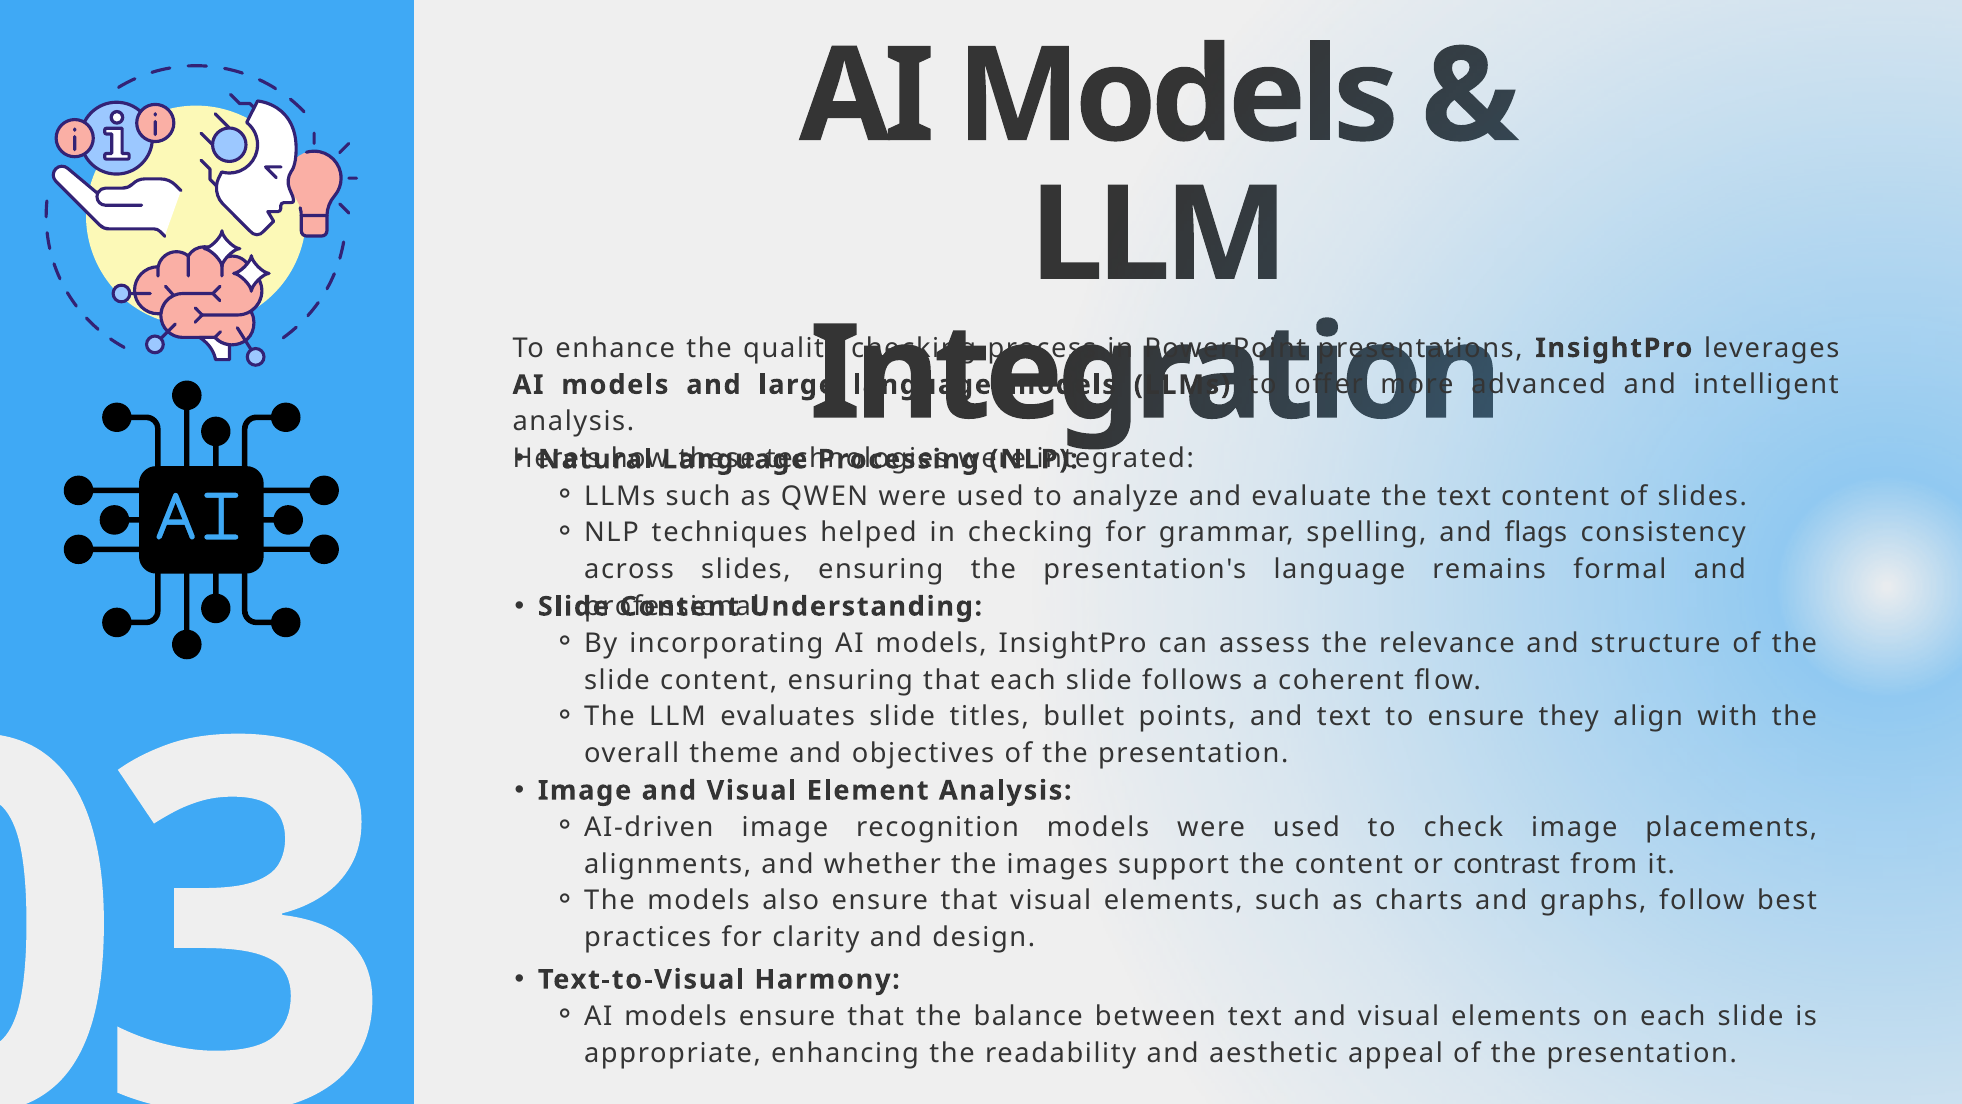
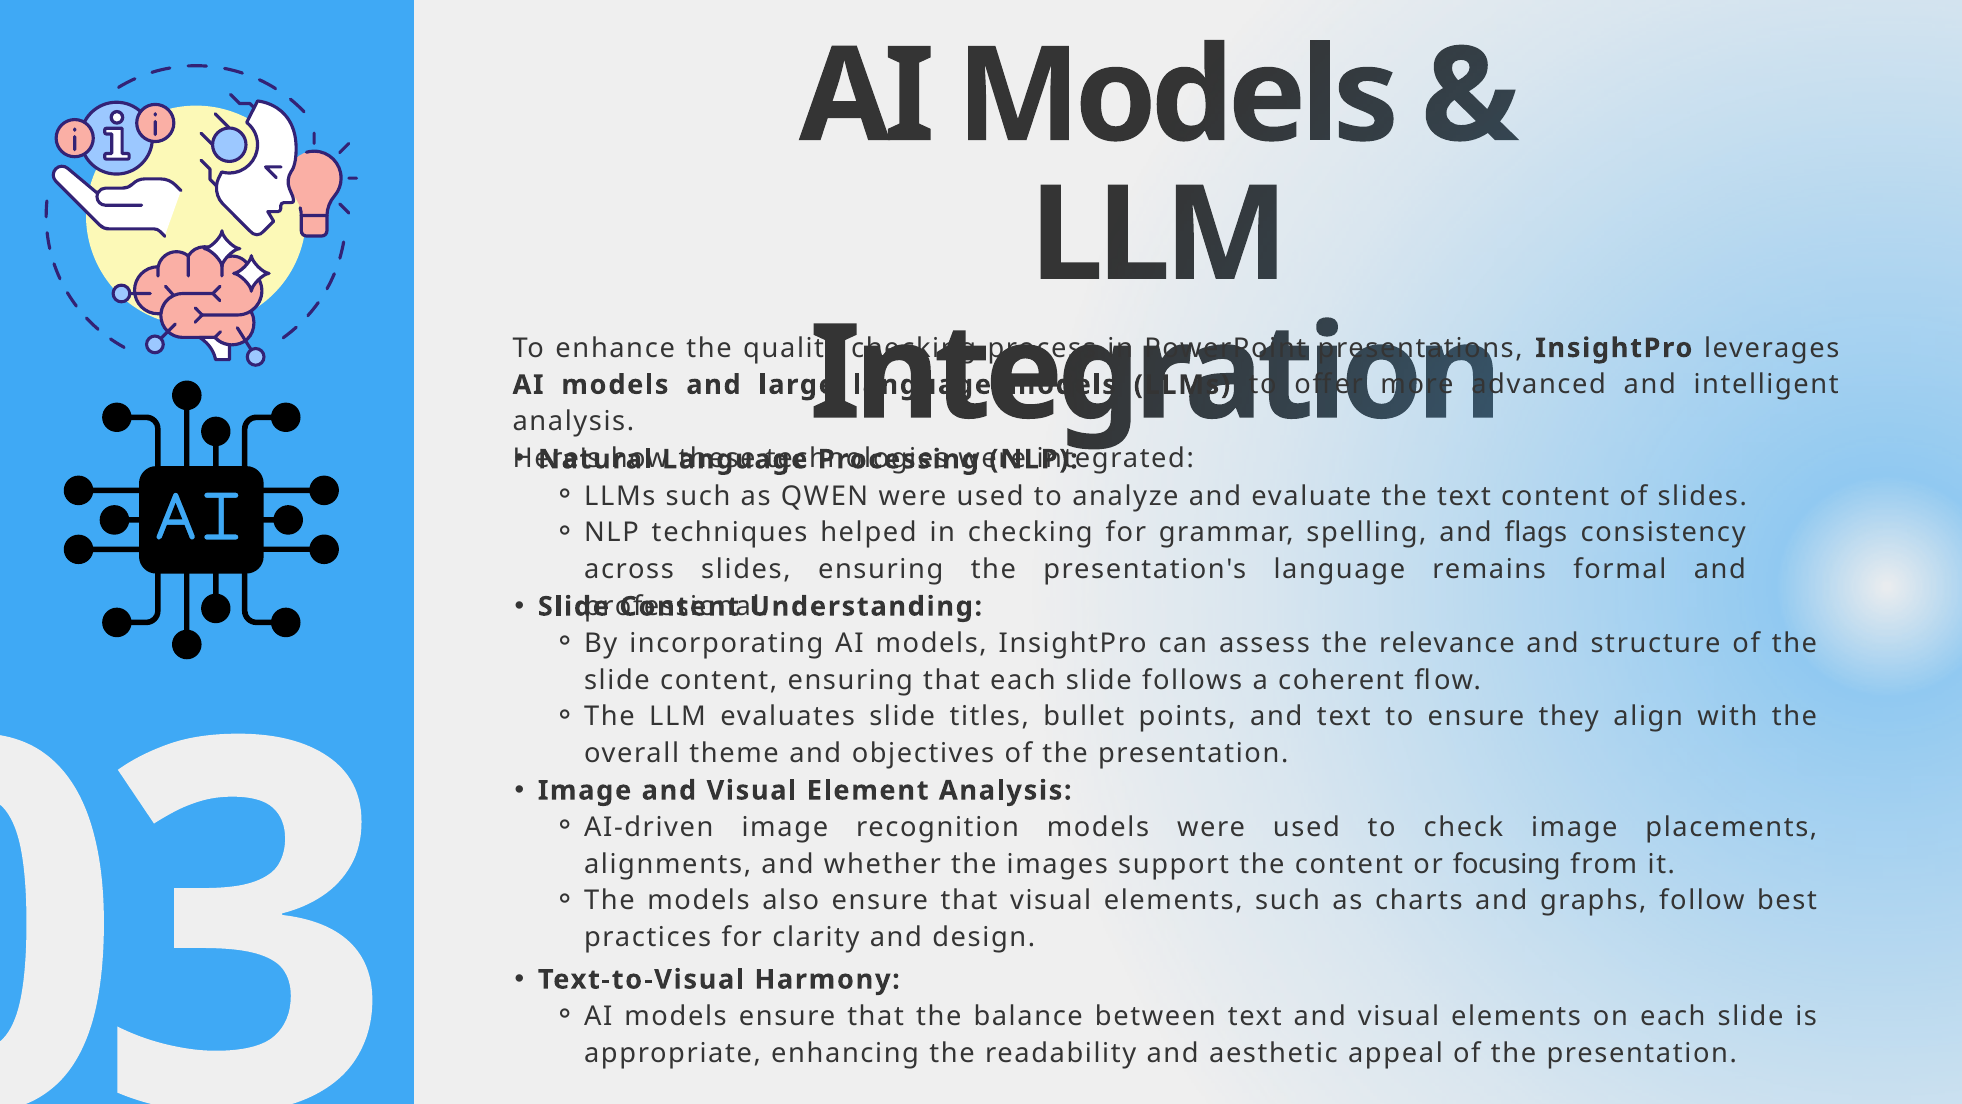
contrast: contrast -> focusing (1507, 864)
